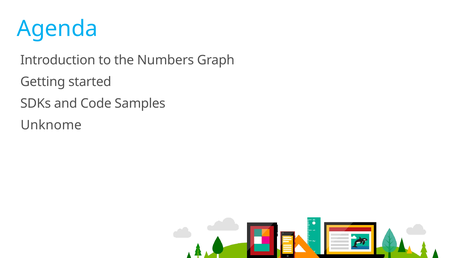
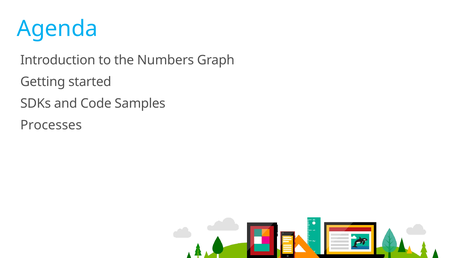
Unknome: Unknome -> Processes (51, 125)
